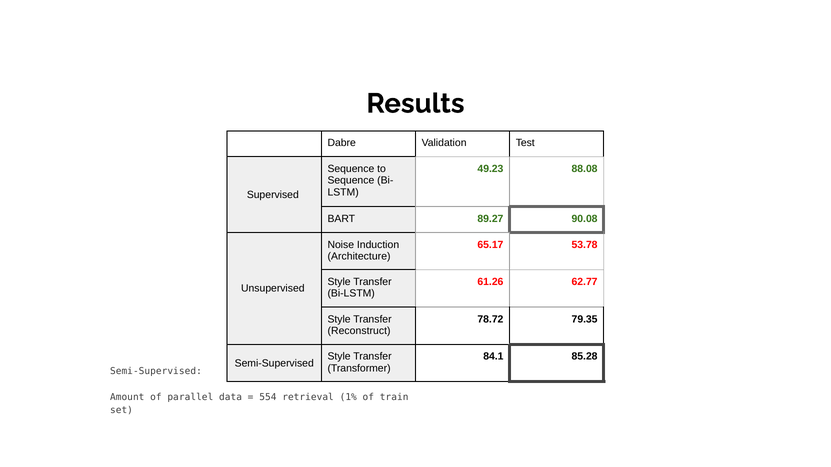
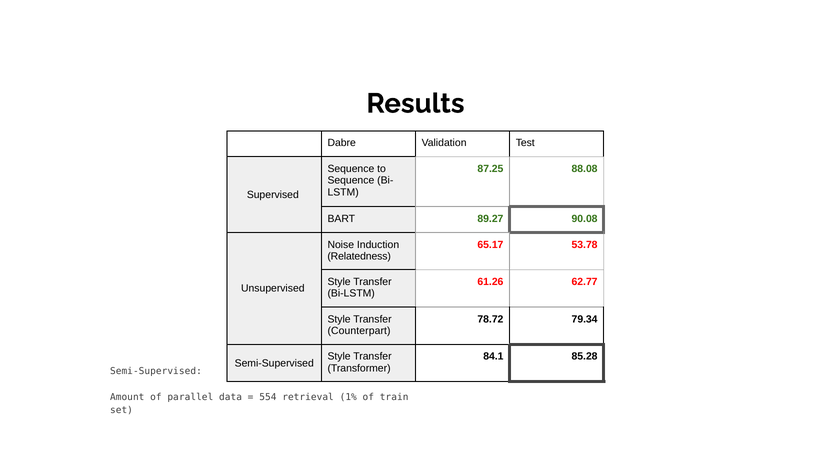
49.23: 49.23 -> 87.25 (490, 169)
Architecture: Architecture -> Relatedness (359, 256)
79.35: 79.35 -> 79.34 (585, 320)
Reconstruct: Reconstruct -> Counterpart (359, 331)
